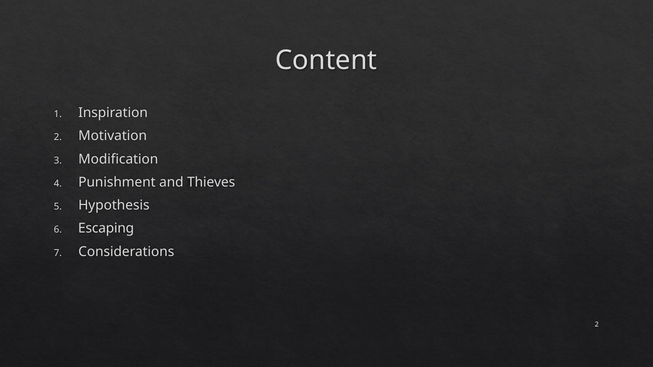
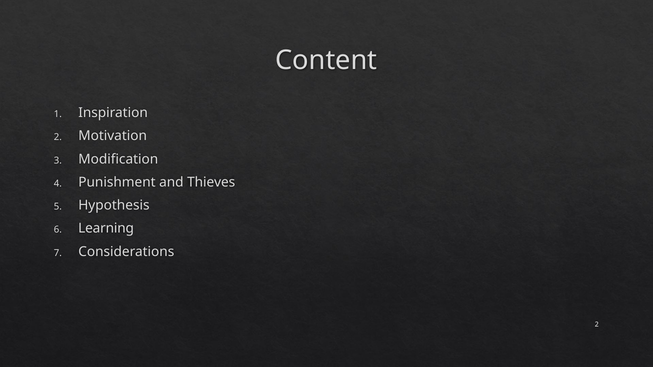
Escaping: Escaping -> Learning (106, 229)
